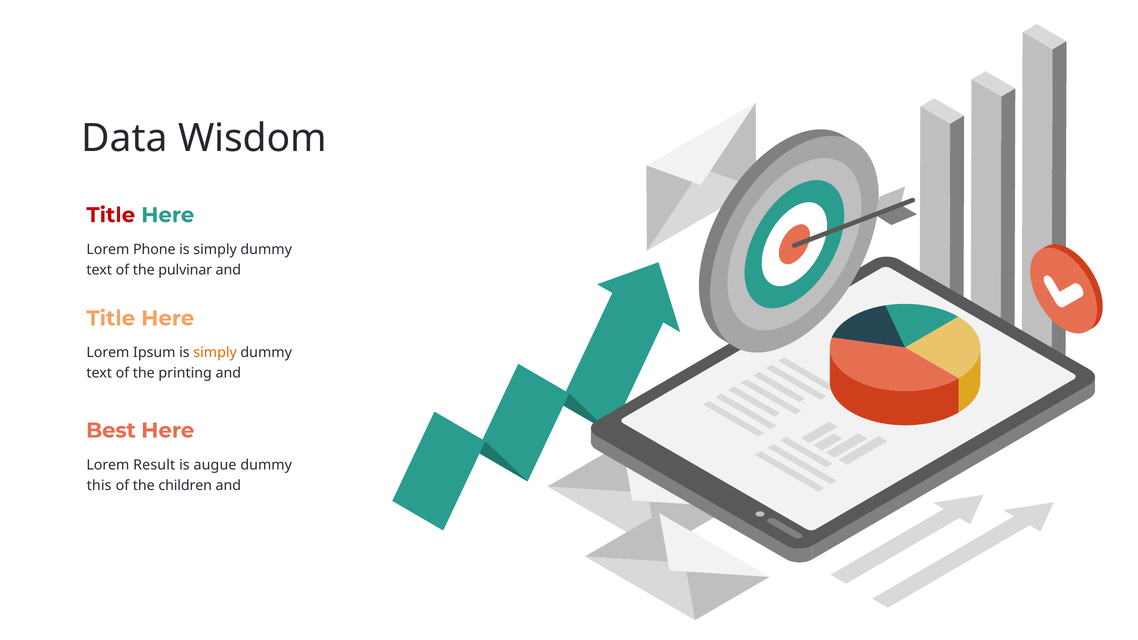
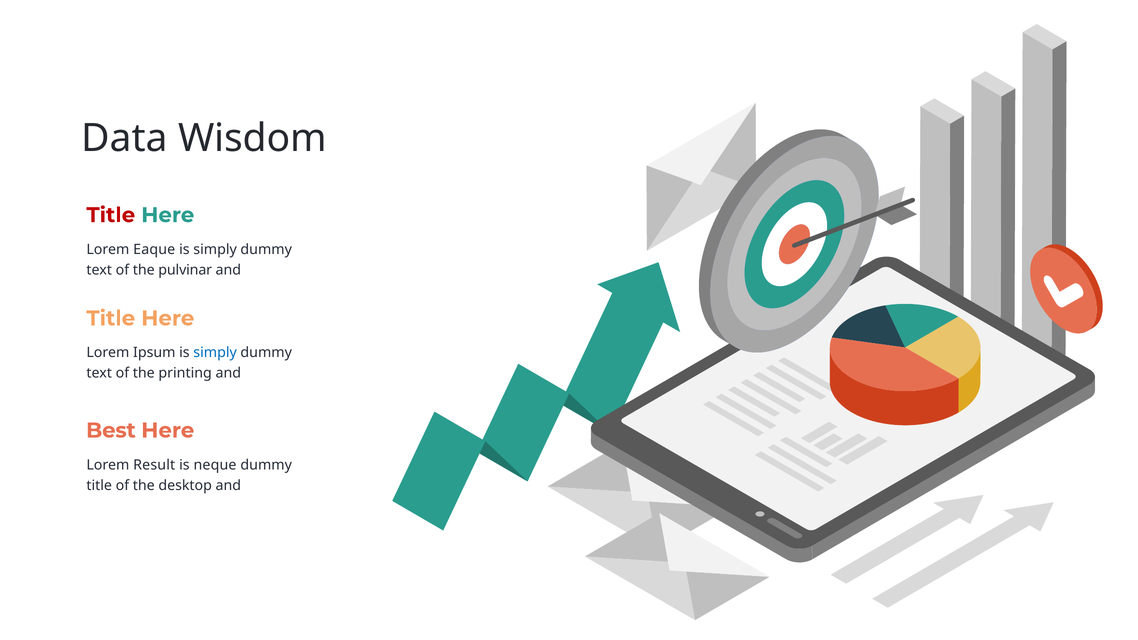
Phone: Phone -> Eaque (154, 250)
simply colour: orange -> blue (215, 353)
augue: augue -> neque (215, 465)
this: this -> title (99, 485)
children: children -> desktop (185, 485)
